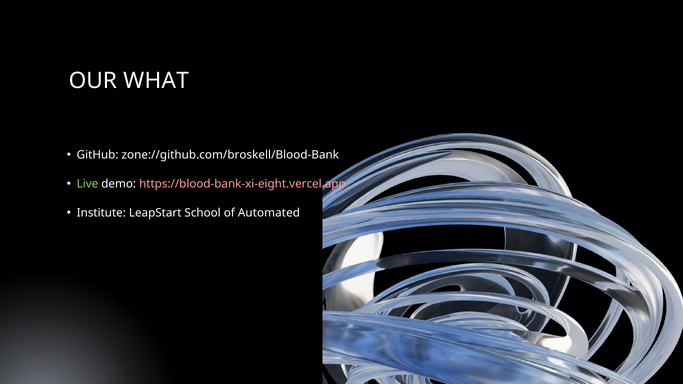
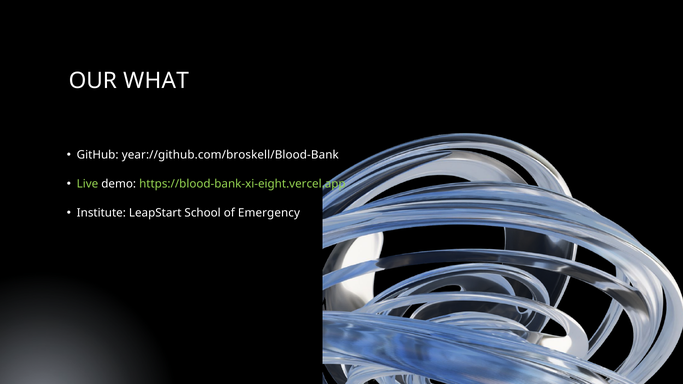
zone://github.com/broskell/Blood-Bank: zone://github.com/broskell/Blood-Bank -> year://github.com/broskell/Blood-Bank (230, 155)
https://blood-bank-xi-eight.vercel.app colour: pink -> light green (242, 184)
Automated: Automated -> Emergency (269, 213)
